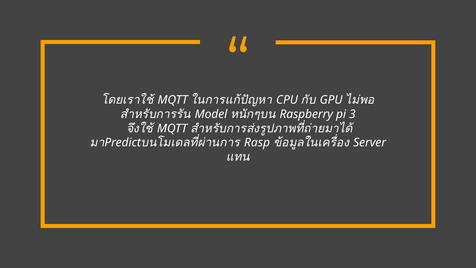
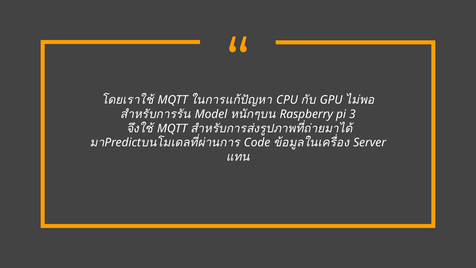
Rasp: Rasp -> Code (257, 143)
